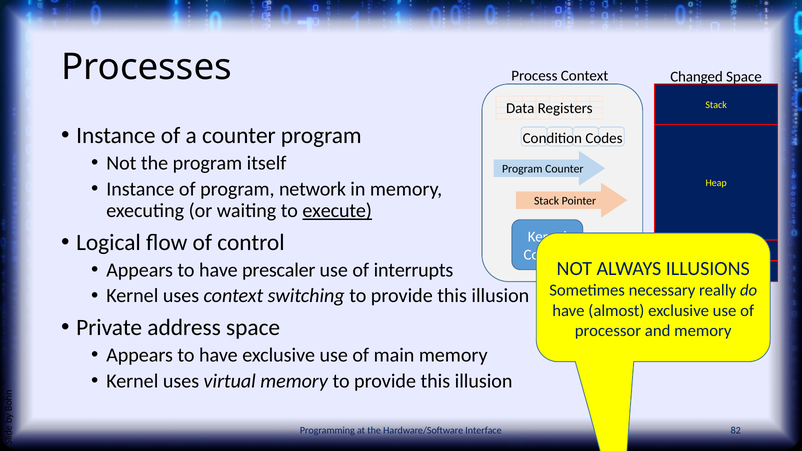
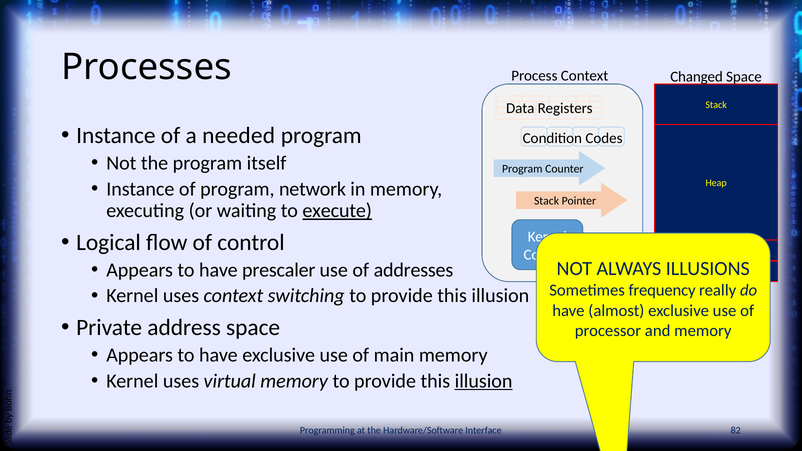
a counter: counter -> needed (239, 136)
interrupts: interrupts -> addresses (413, 270)
necessary: necessary -> frequency (662, 291)
illusion underline: none -> present (484, 381)
